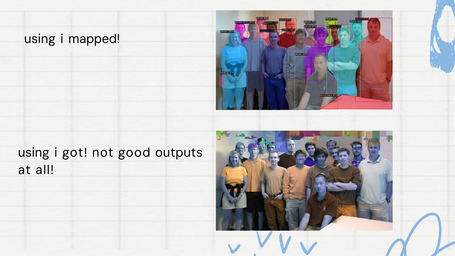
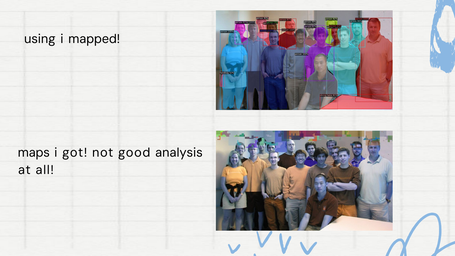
using: using -> maps (34, 153)
outputs: outputs -> analysis (179, 153)
